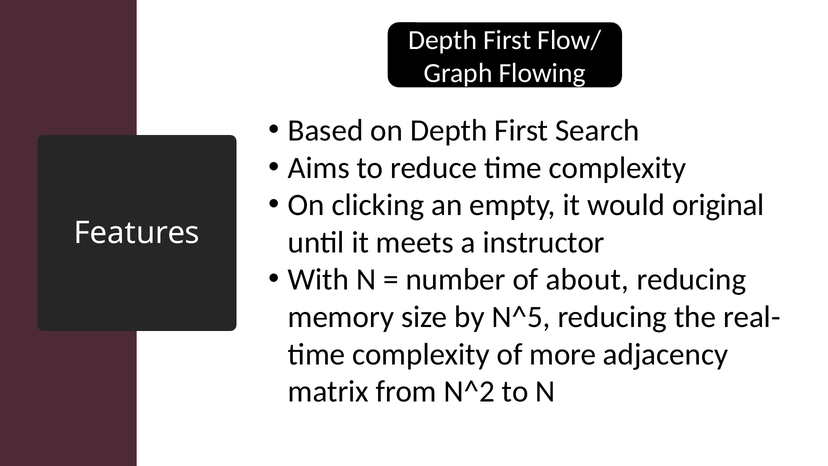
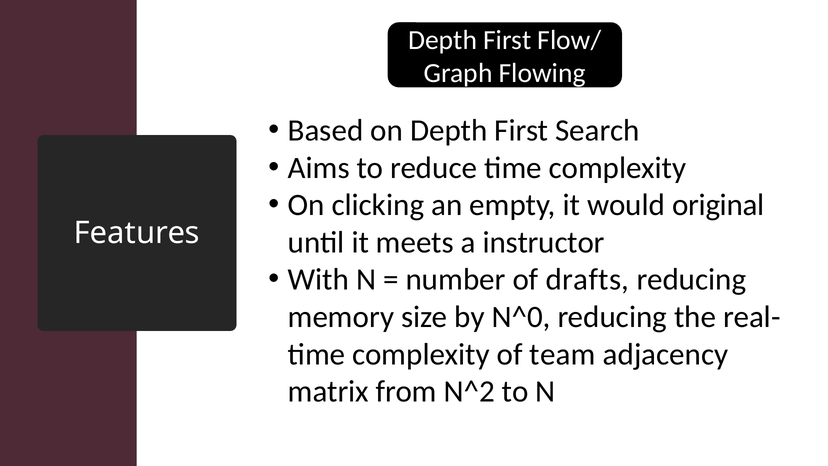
about: about -> drafts (587, 280)
N^5: N^5 -> N^0 (521, 317)
more: more -> team (563, 354)
